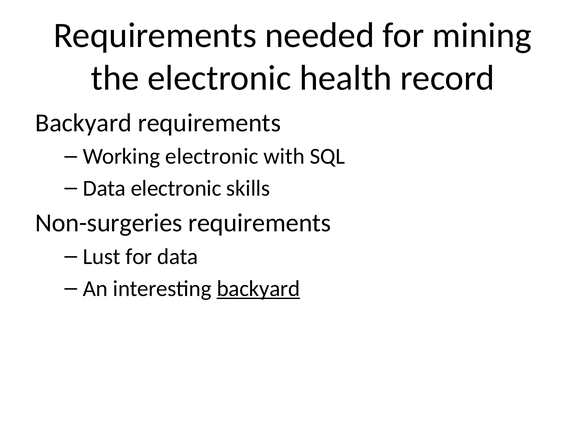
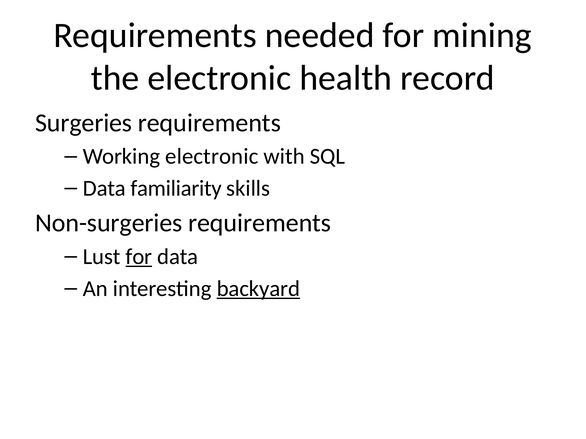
Backyard: Backyard -> Surgeries (84, 123)
Data electronic: electronic -> familiarity (176, 189)
for underline: none -> present (139, 257)
